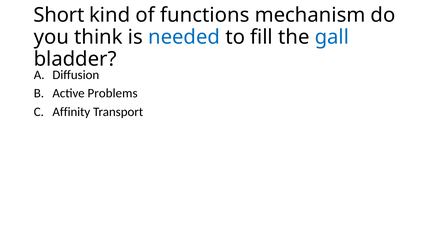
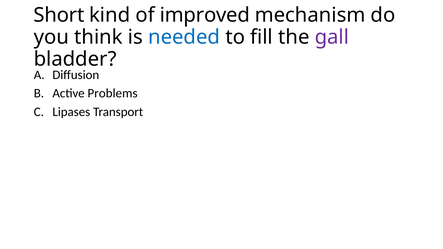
functions: functions -> improved (205, 15)
gall colour: blue -> purple (332, 37)
Affinity: Affinity -> Lipases (71, 112)
